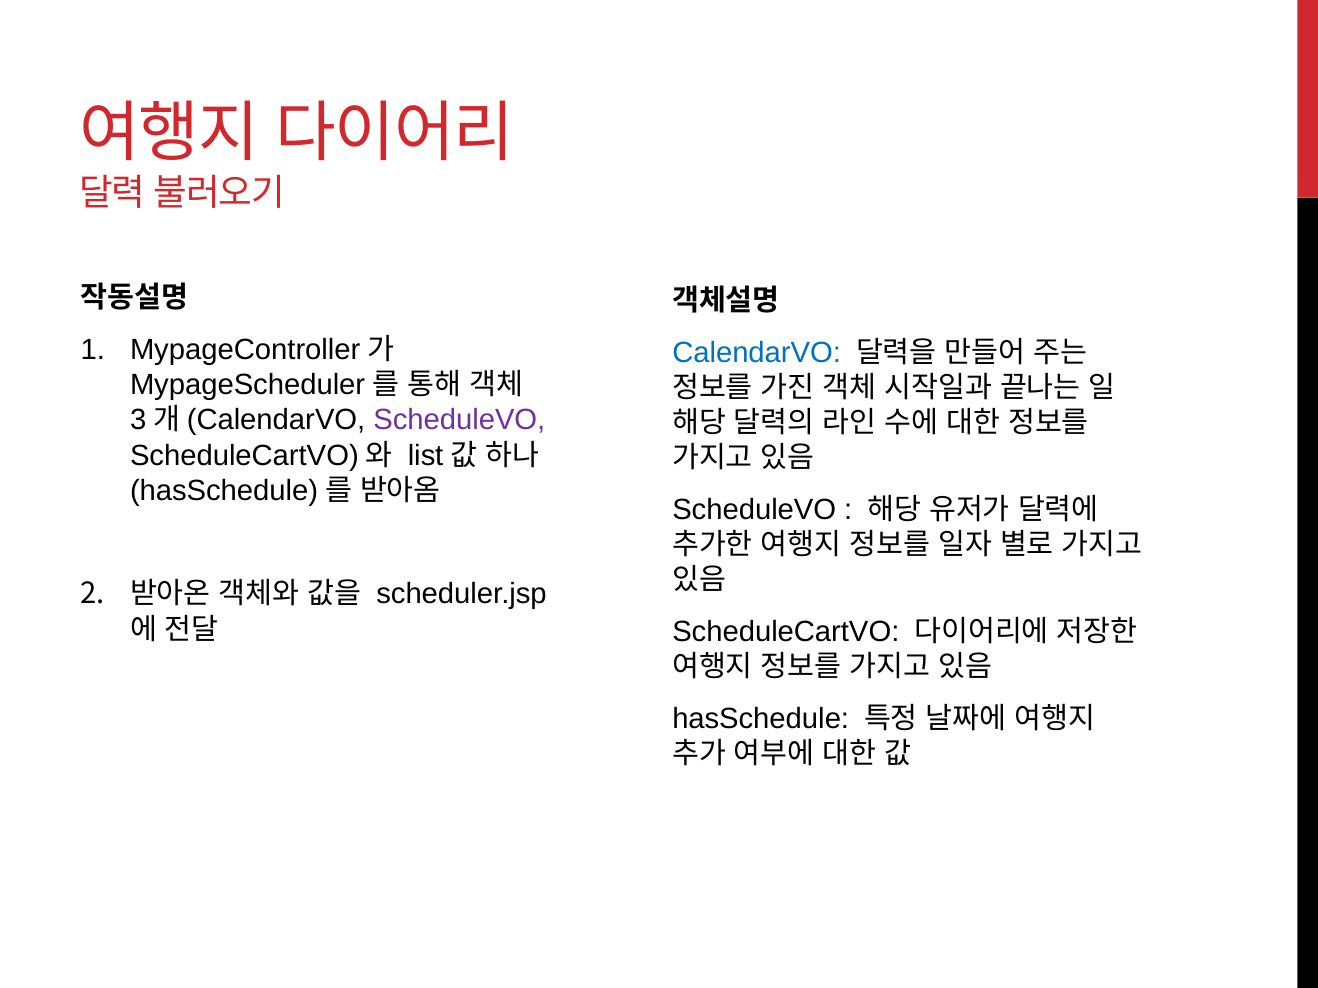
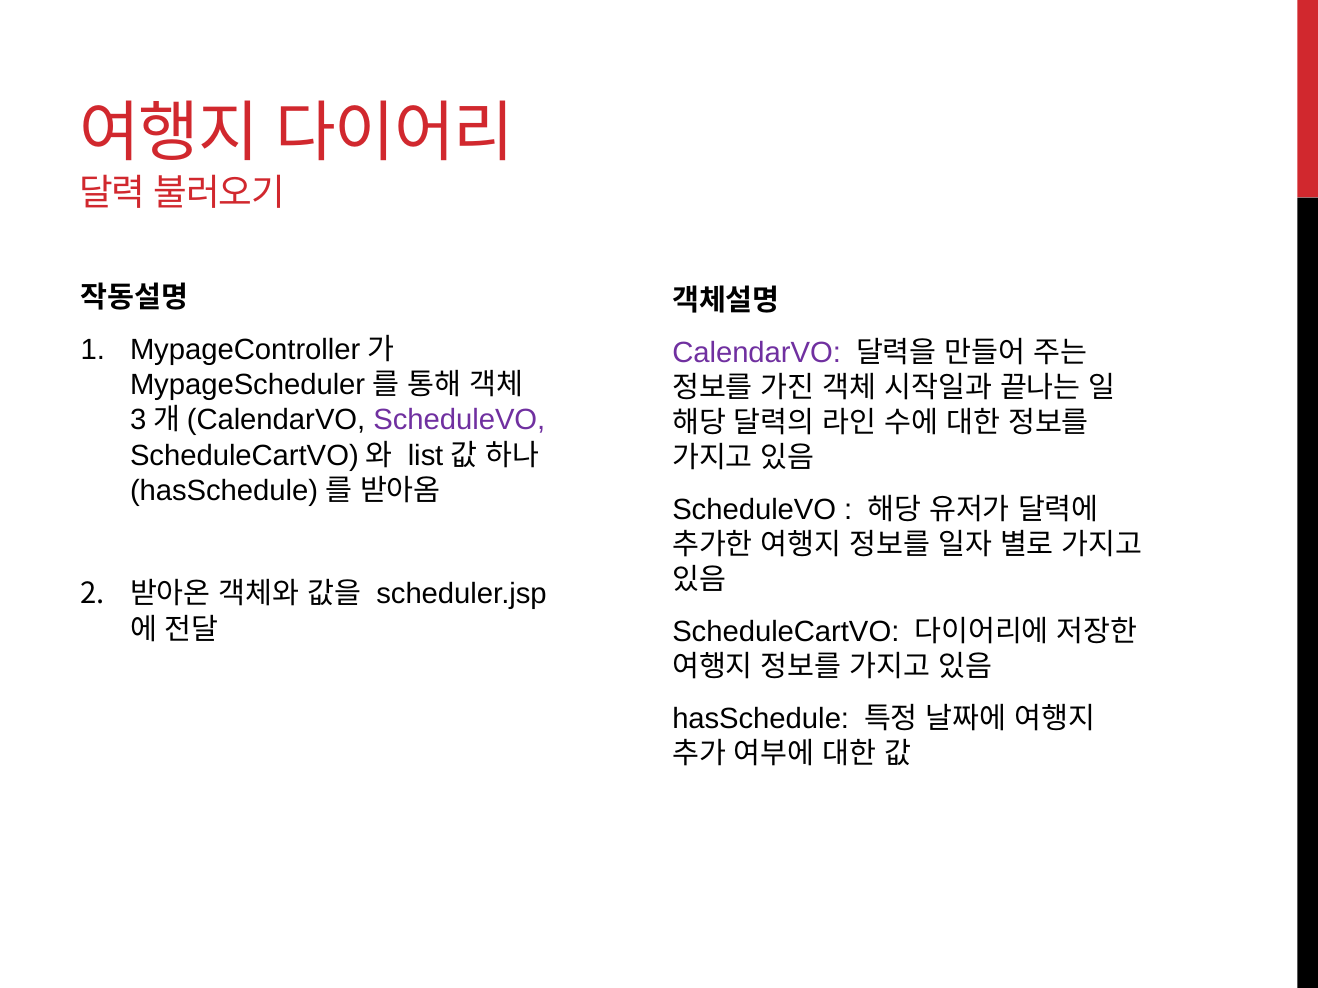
CalendarVO colour: blue -> purple (757, 353)
